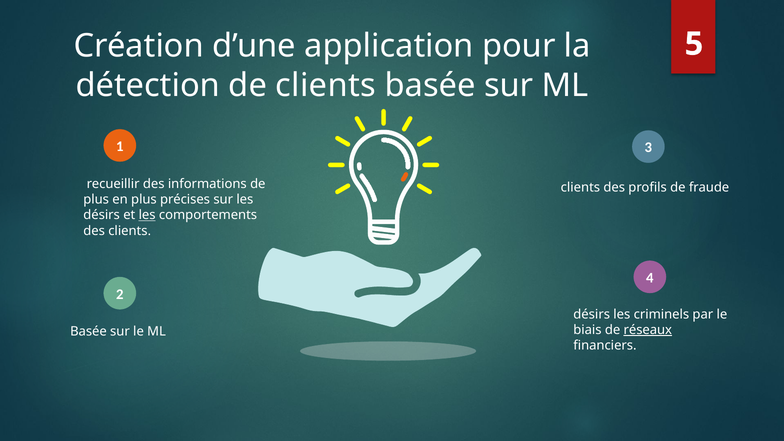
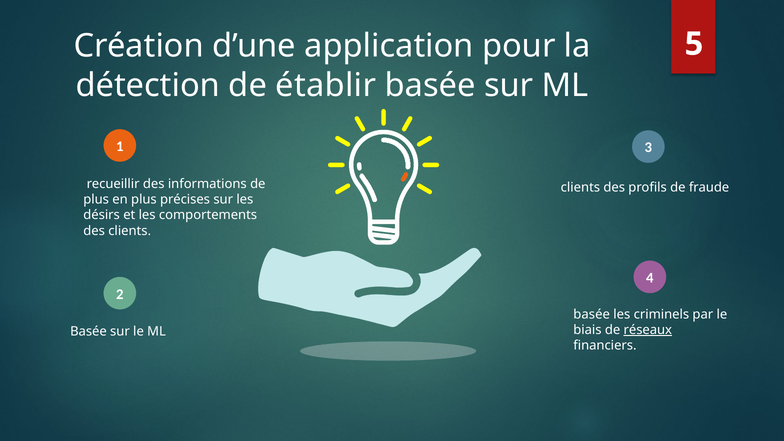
de clients: clients -> établir (326, 85)
les underline: present -> none (147, 215)
désirs: désirs -> basée (592, 314)
